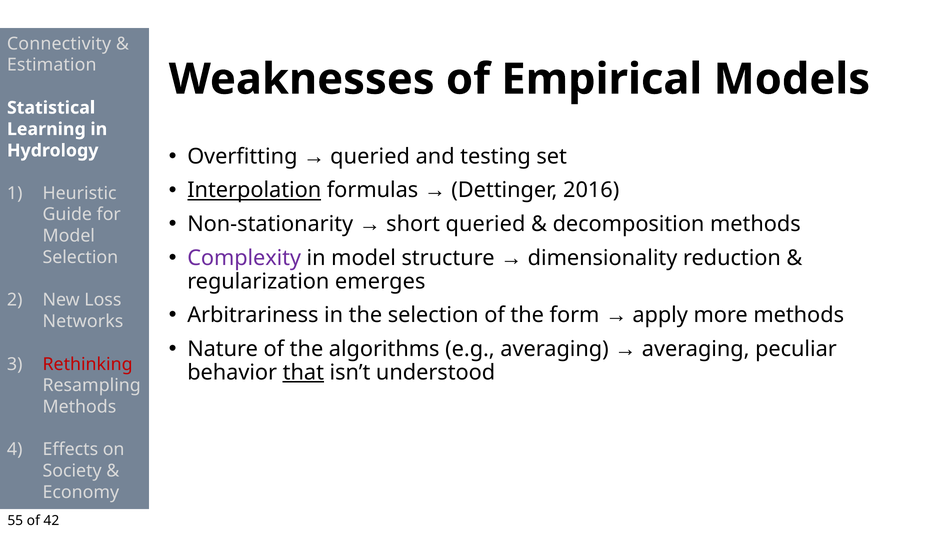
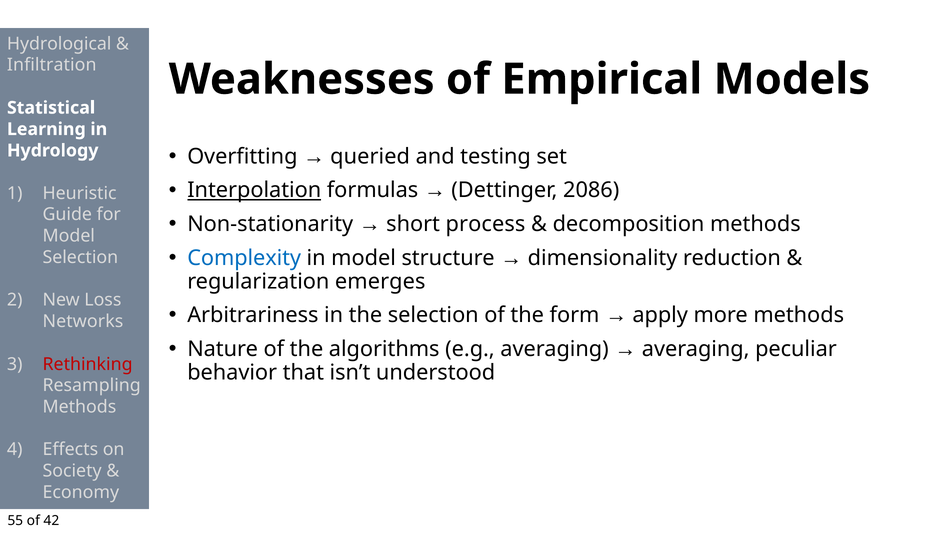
Connectivity: Connectivity -> Hydrological (59, 44)
Estimation: Estimation -> Infiltration (52, 65)
2016: 2016 -> 2086 (591, 190)
short queried: queried -> process (485, 224)
Complexity colour: purple -> blue (244, 258)
that underline: present -> none (303, 372)
